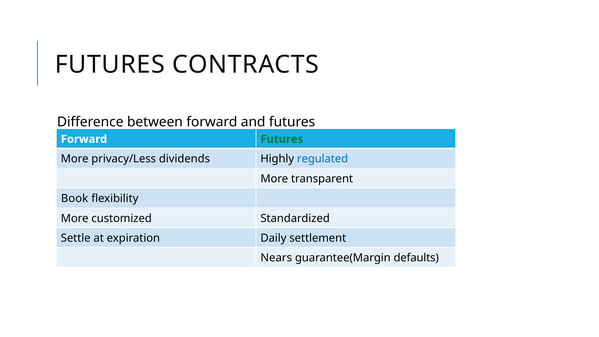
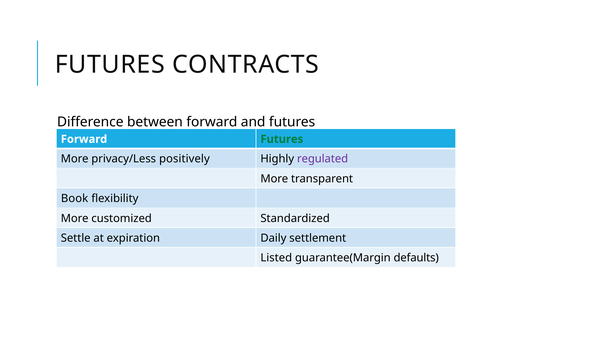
dividends: dividends -> positively (184, 159)
regulated colour: blue -> purple (323, 159)
Nears: Nears -> Listed (276, 258)
